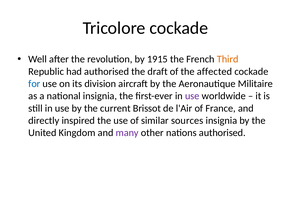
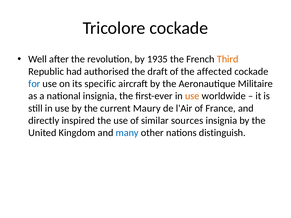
1915: 1915 -> 1935 (157, 59)
division: division -> specific (100, 84)
use colour: purple -> orange (192, 96)
Brissot: Brissot -> Maury (147, 108)
many colour: purple -> blue (127, 133)
nations authorised: authorised -> distinguish (222, 133)
